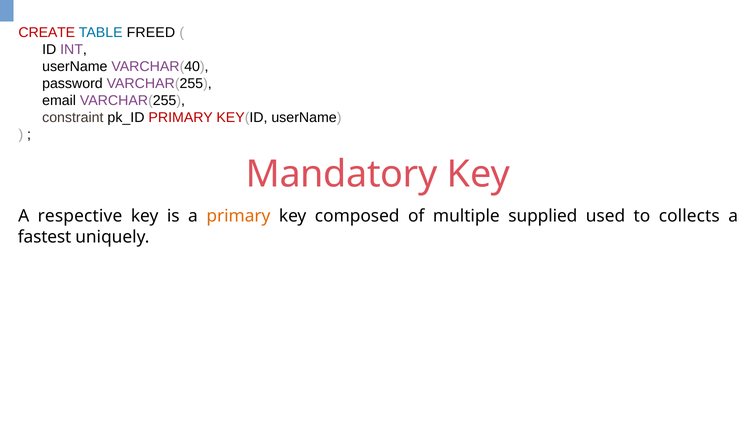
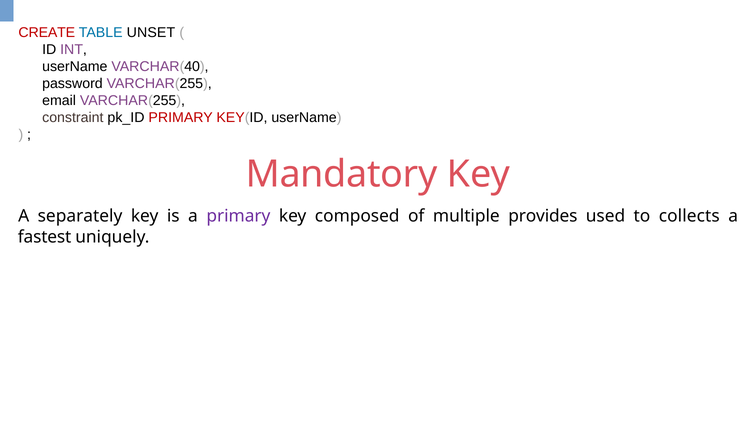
FREED: FREED -> UNSET (151, 33)
respective: respective -> separately (80, 216)
primary colour: orange -> purple (238, 216)
supplied: supplied -> provides (543, 216)
